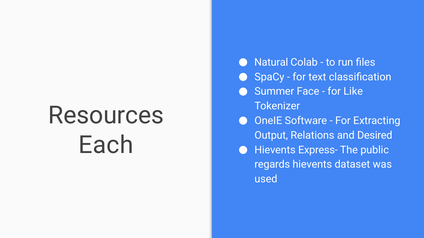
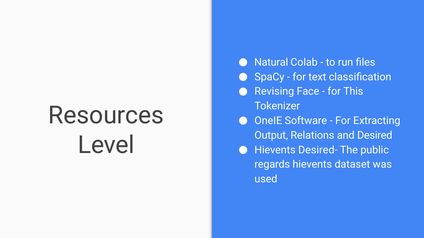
Summer: Summer -> Revising (274, 92)
Like: Like -> This (353, 92)
Each: Each -> Level (106, 145)
Express-: Express- -> Desired- (318, 150)
